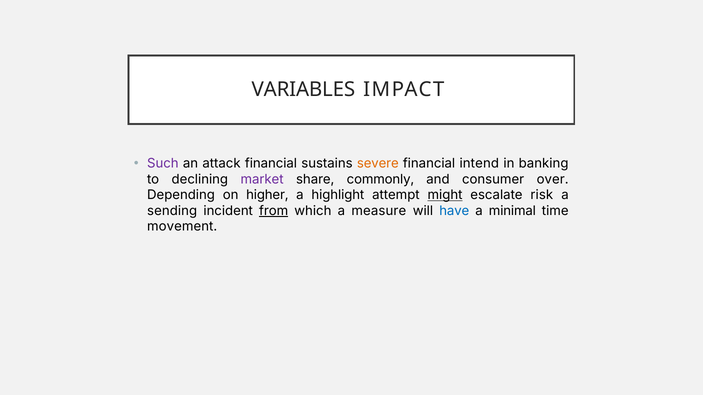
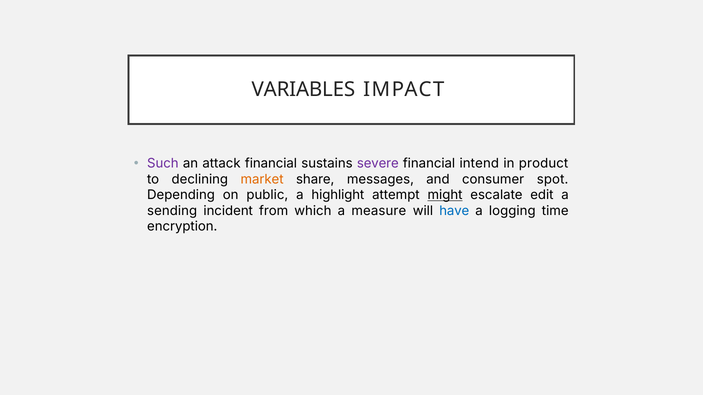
severe colour: orange -> purple (378, 164)
banking: banking -> product (544, 164)
market colour: purple -> orange (262, 179)
commonly: commonly -> messages (380, 179)
over: over -> spot (553, 179)
higher: higher -> public (267, 195)
risk: risk -> edit (542, 195)
from underline: present -> none (274, 211)
minimal: minimal -> logging (512, 211)
movement: movement -> encryption (182, 227)
